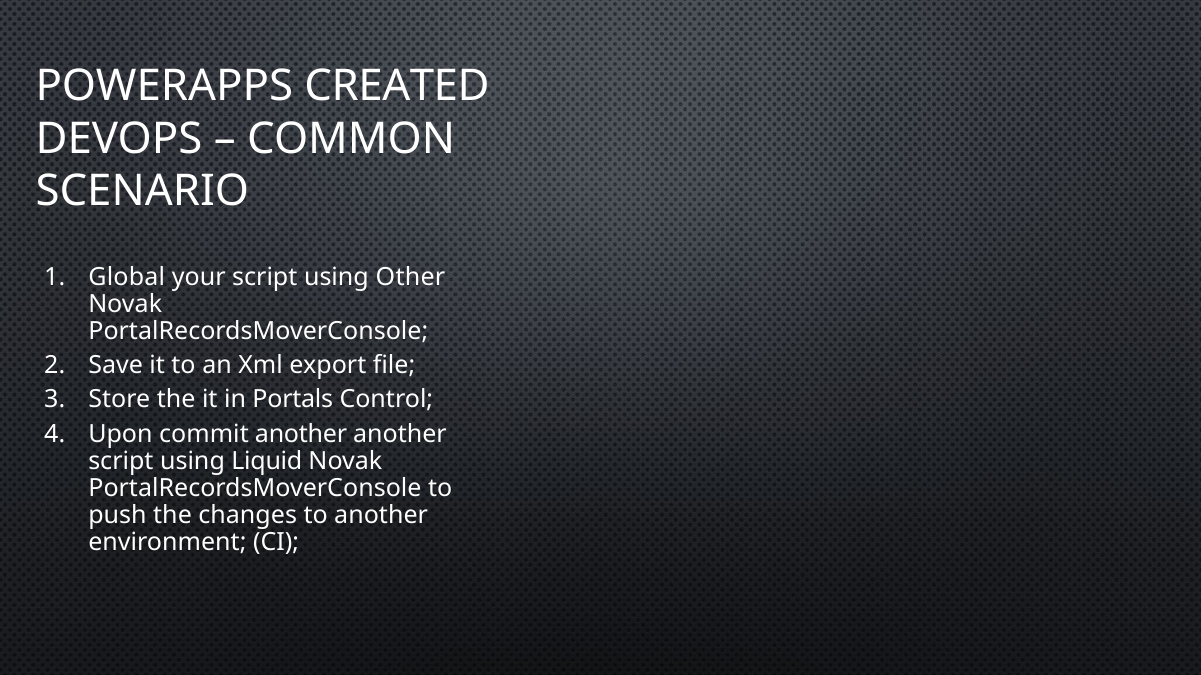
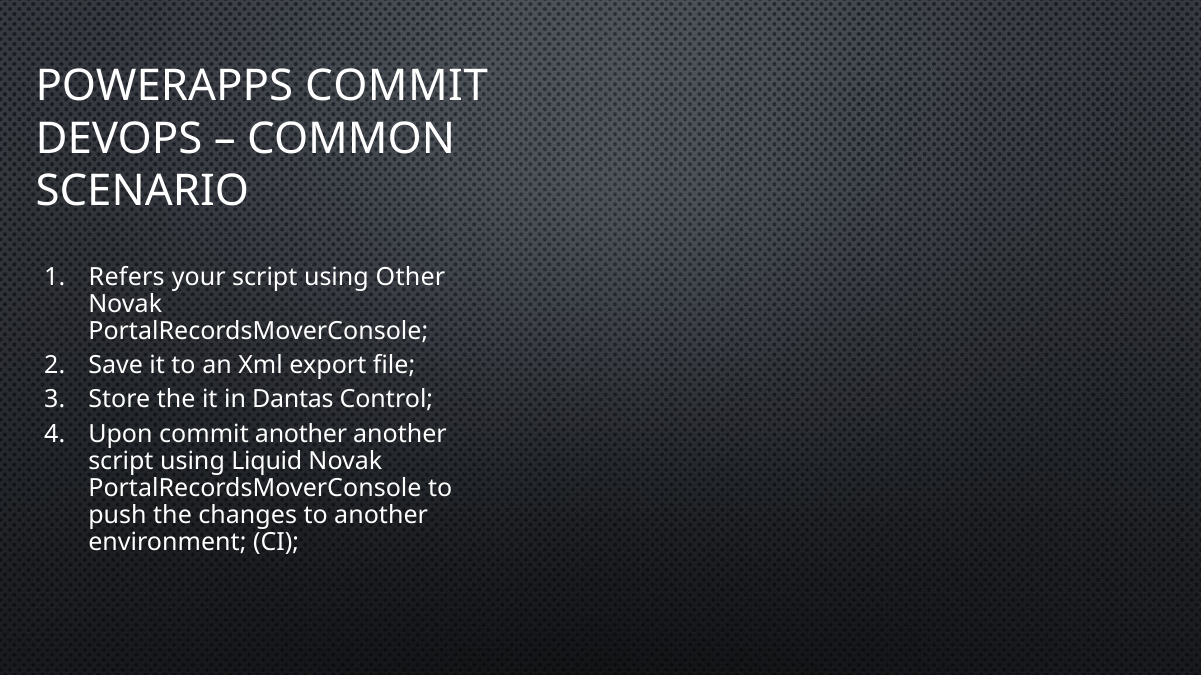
POWERAPPS CREATED: CREATED -> COMMIT (397, 87)
Global: Global -> Refers (127, 277)
Portals: Portals -> Dantas (293, 400)
